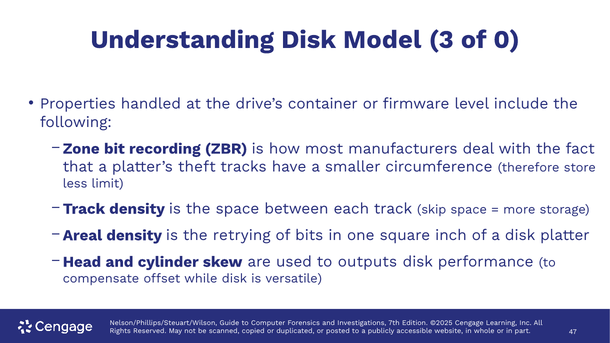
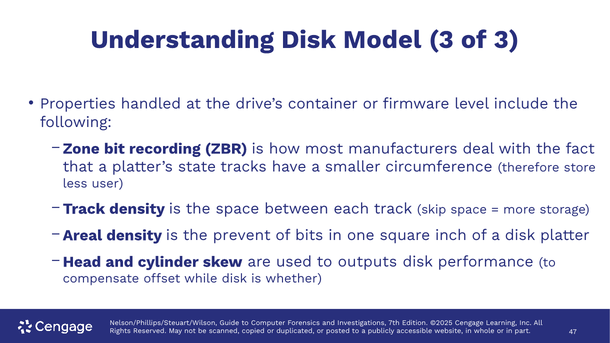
of 0: 0 -> 3 (506, 40)
theft: theft -> state (197, 167)
limit: limit -> user (108, 184)
retrying: retrying -> prevent (242, 235)
versatile: versatile -> whether (294, 278)
